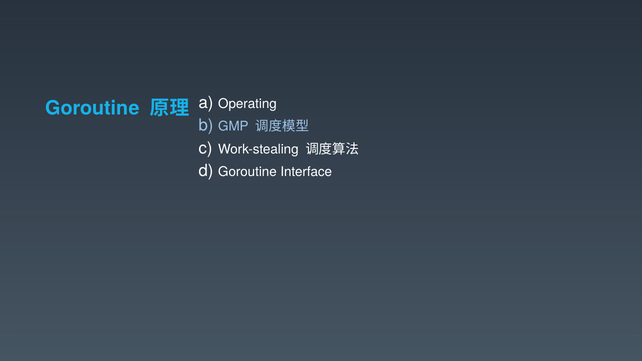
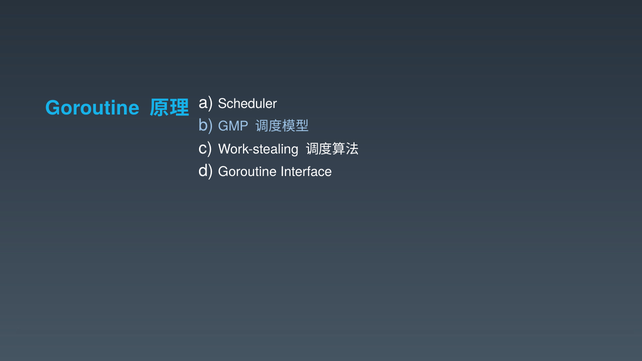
Operating: Operating -> Scheduler (247, 104)
